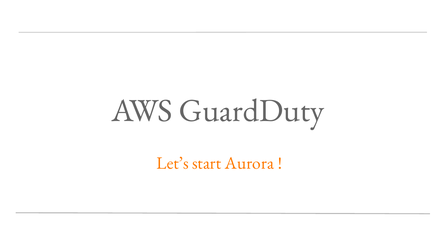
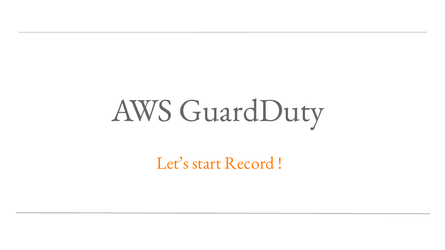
Aurora: Aurora -> Record (249, 163)
